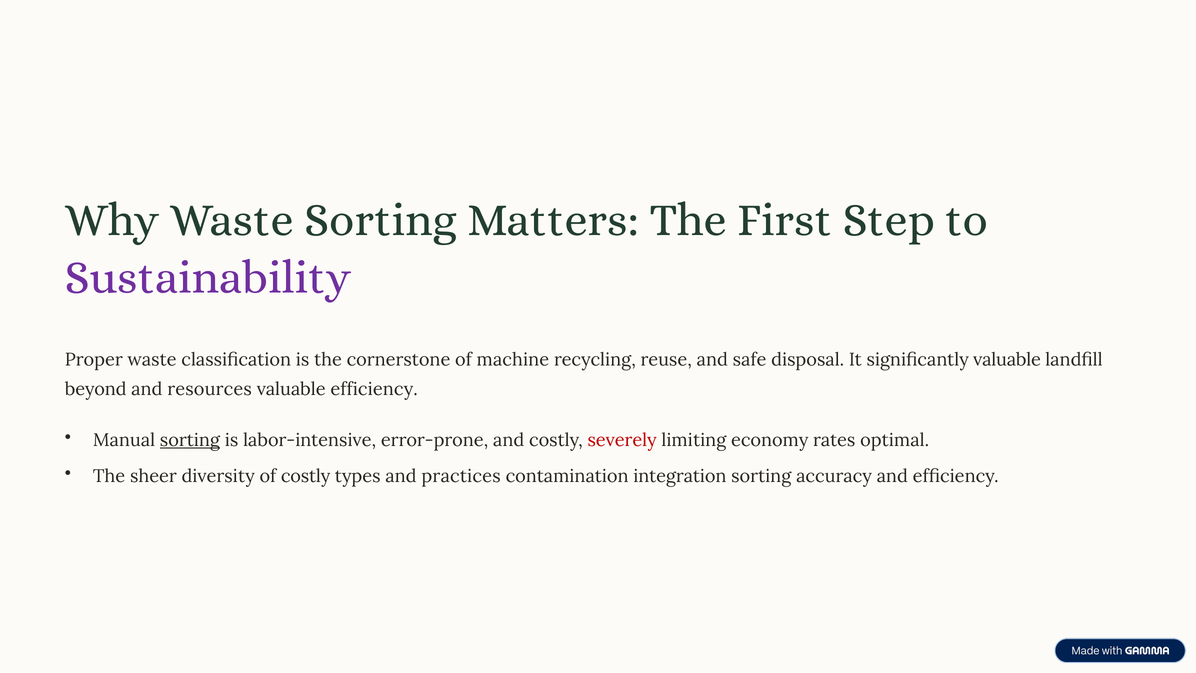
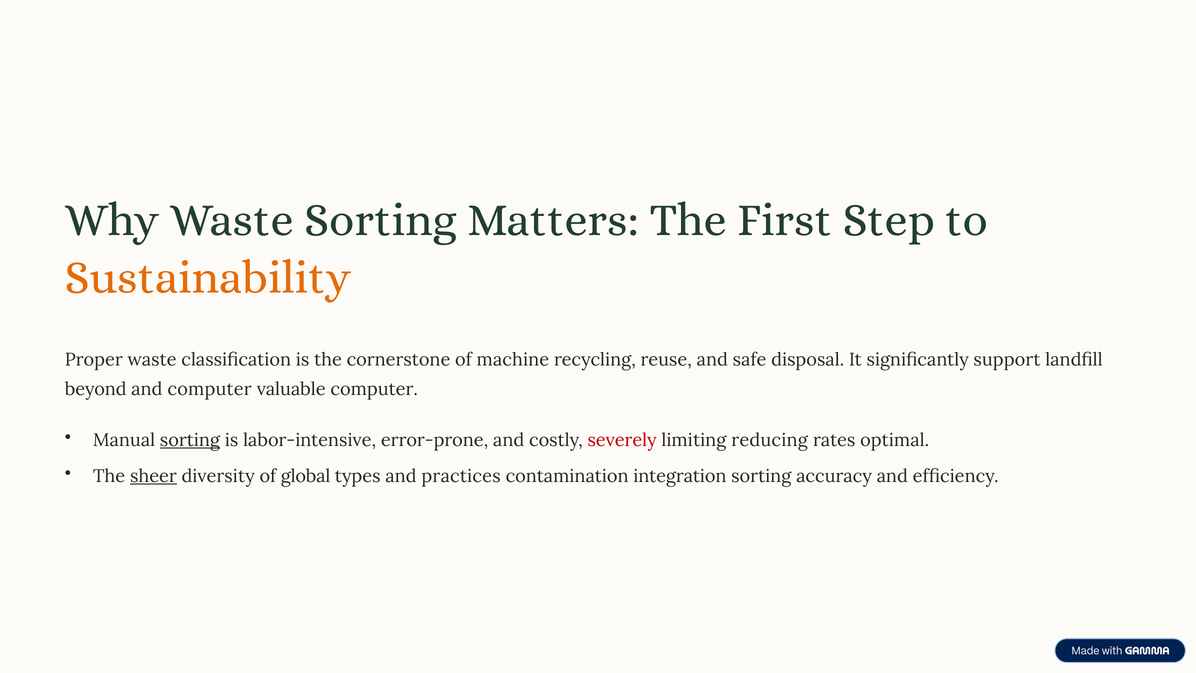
Sustainability colour: purple -> orange (208, 278)
significantly valuable: valuable -> support (1007, 360)
and resources: resources -> computer (210, 389)
valuable efficiency: efficiency -> computer (374, 389)
economy: economy -> reducing (770, 440)
sheer underline: none -> present (153, 476)
of costly: costly -> global (306, 476)
